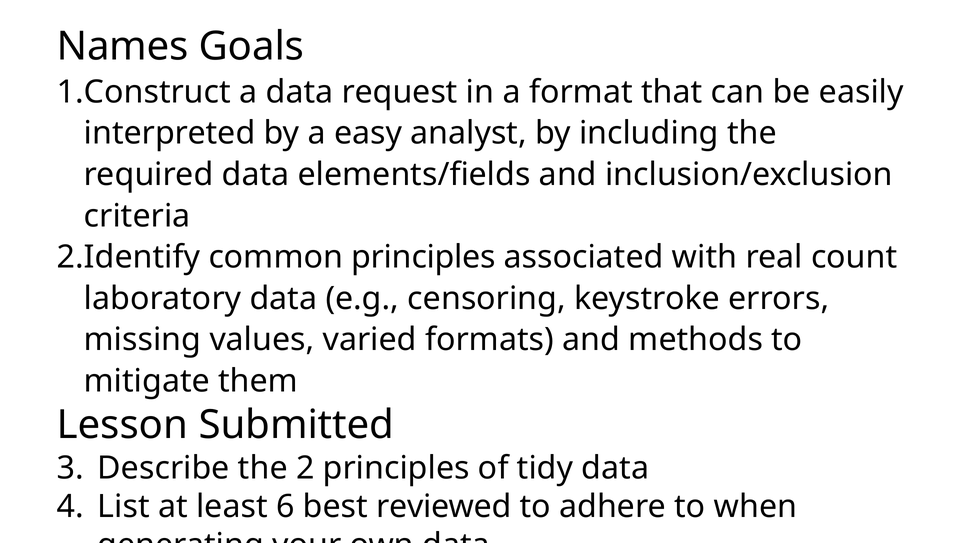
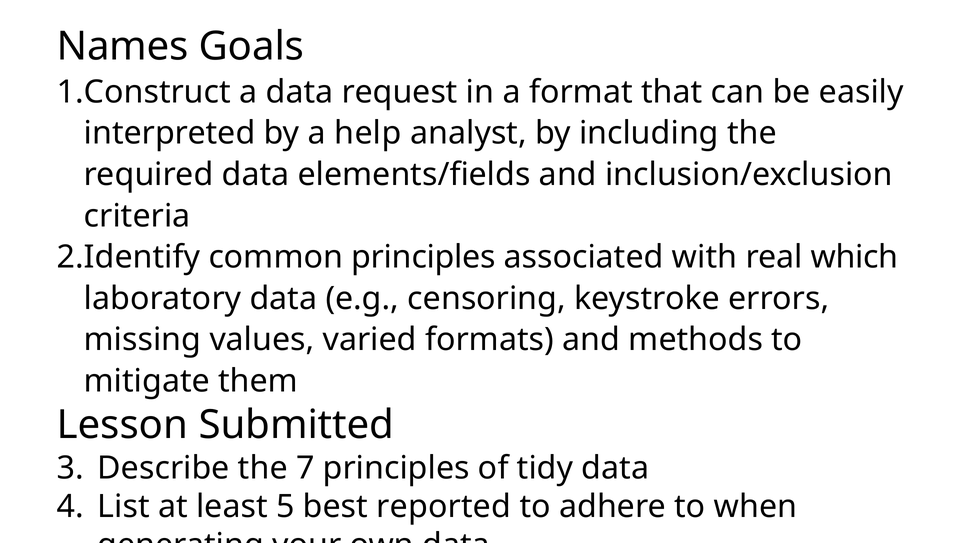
easy: easy -> help (368, 133)
count: count -> which (854, 257)
2: 2 -> 7 (305, 468)
6: 6 -> 5 (285, 507)
reviewed: reviewed -> reported (444, 507)
